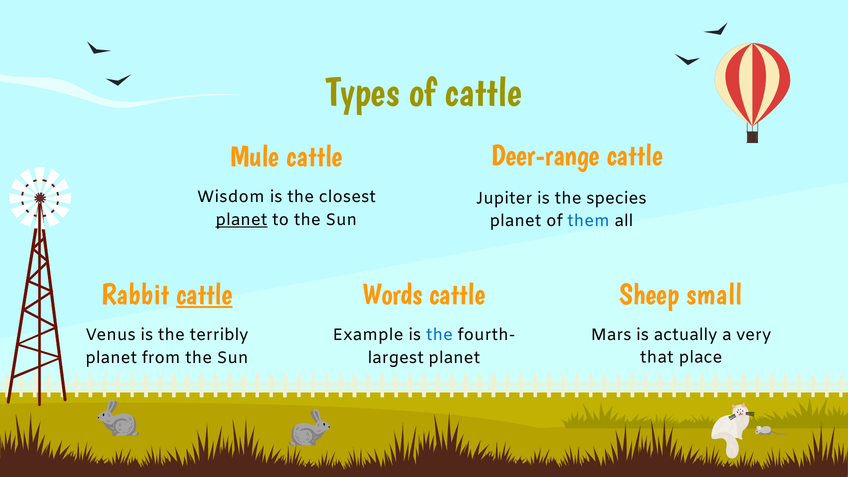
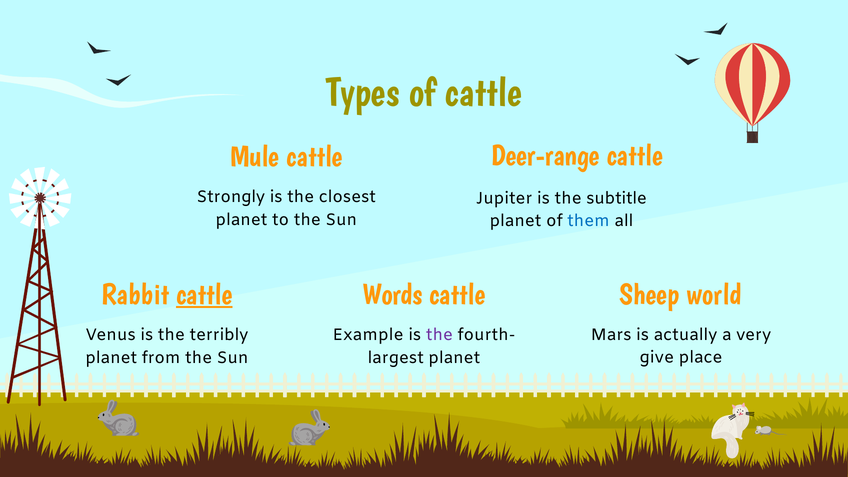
Wisdom: Wisdom -> Strongly (231, 197)
species: species -> subtitle (617, 198)
planet underline: present -> none (241, 220)
small: small -> world (714, 294)
the colour: blue -> purple (439, 335)
that: that -> give (657, 357)
